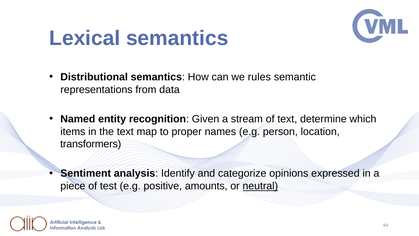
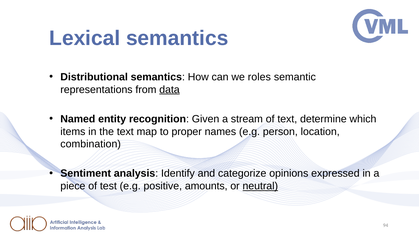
rules: rules -> roles (259, 77)
data underline: none -> present (169, 89)
transformers: transformers -> combination (91, 144)
